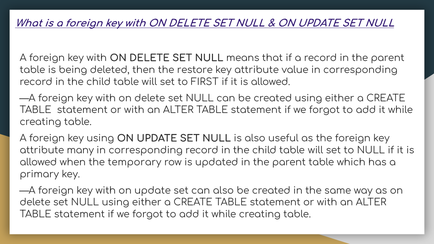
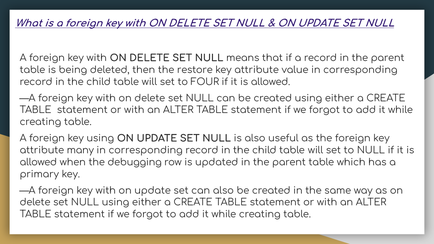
FIRST: FIRST -> FOUR (205, 82)
temporary: temporary -> debugging (135, 162)
